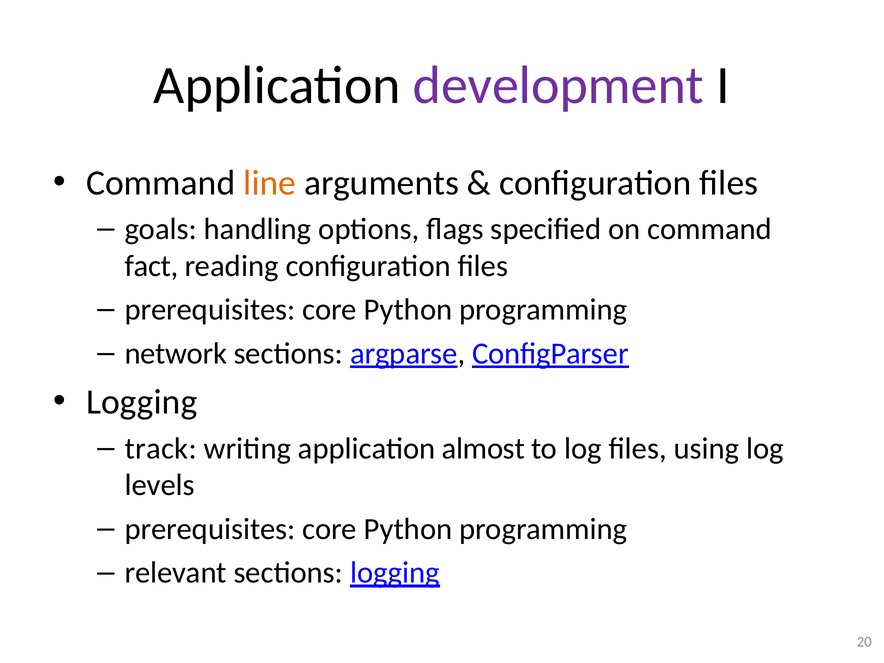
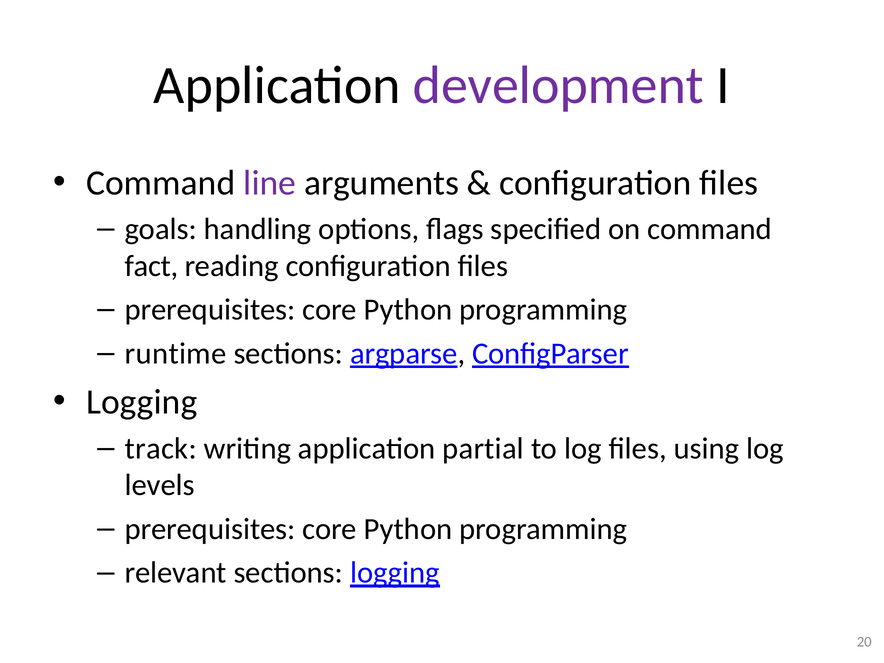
line colour: orange -> purple (270, 183)
network: network -> runtime (176, 354)
almost: almost -> partial (483, 448)
